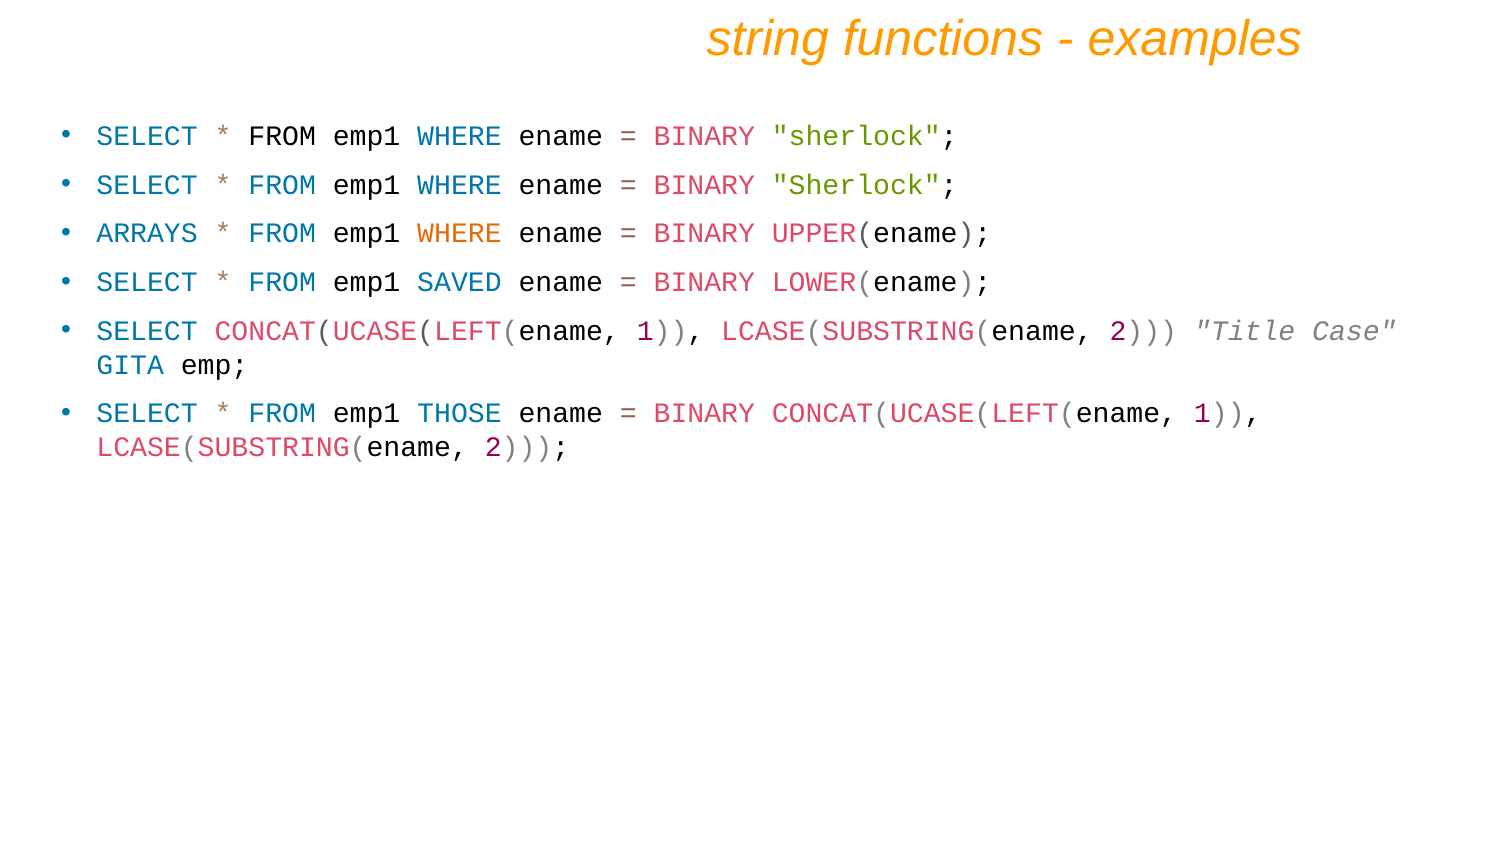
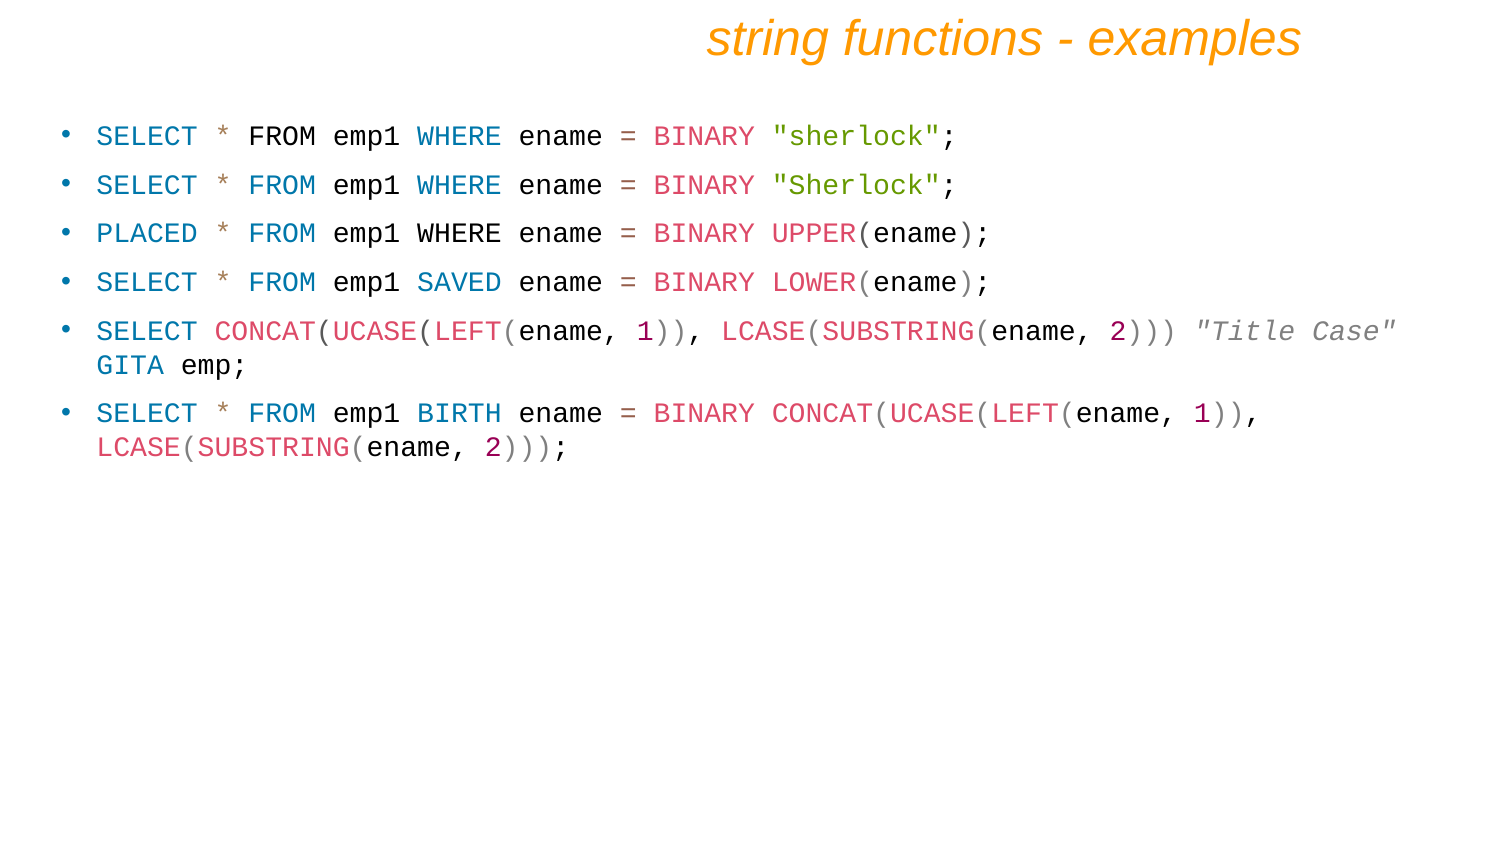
ARRAYS: ARRAYS -> PLACED (147, 234)
WHERE colour: orange -> black (459, 234)
THOSE: THOSE -> BIRTH (459, 414)
